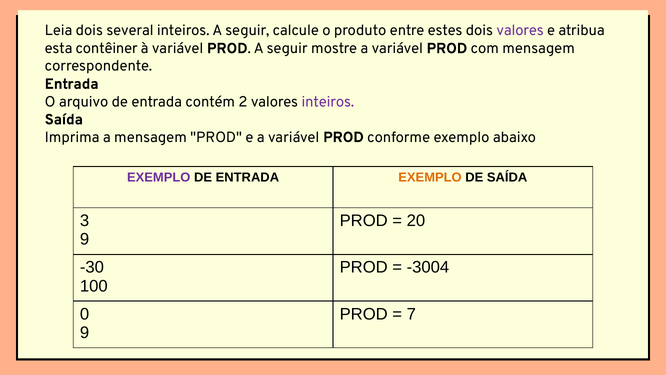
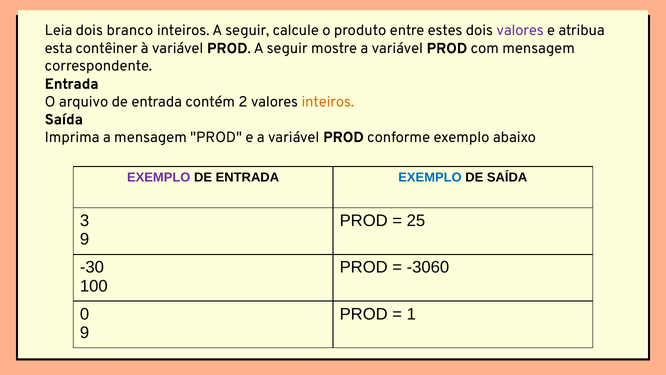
several: several -> branco (130, 31)
inteiros colour: purple -> orange (328, 102)
EXEMPLO colour: orange -> blue (430, 177)
20: 20 -> 25 (416, 220)
-3004: -3004 -> -3060 (428, 267)
7: 7 -> 1 (411, 314)
